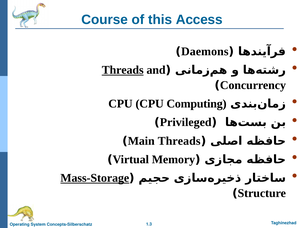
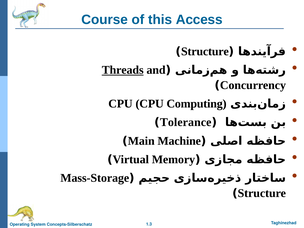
Daemons: Daemons -> Structure (205, 51)
Privileged: Privileged -> Tolerance (186, 122)
Main Threads: Threads -> Machine (179, 141)
Mass-Storage underline: present -> none (95, 178)
